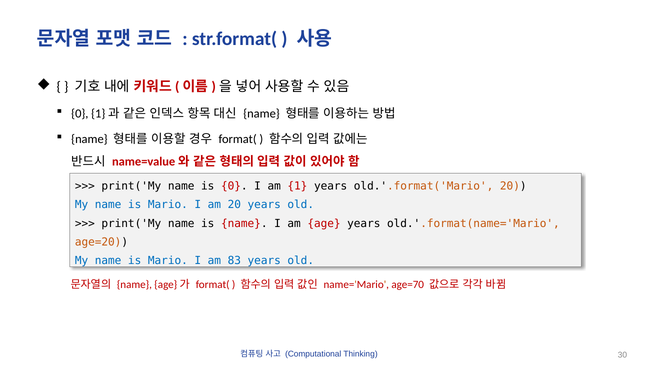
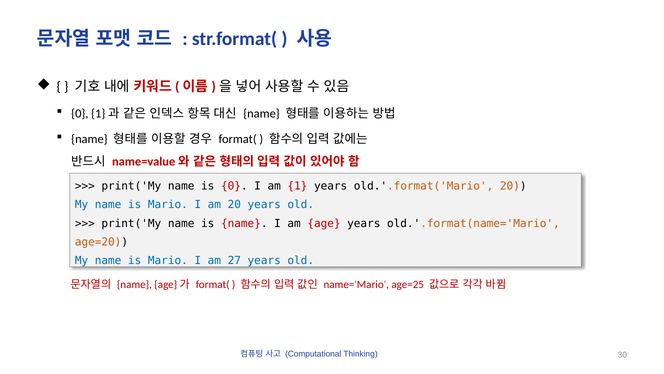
83: 83 -> 27 (234, 260)
age=70: age=70 -> age=25 (408, 284)
